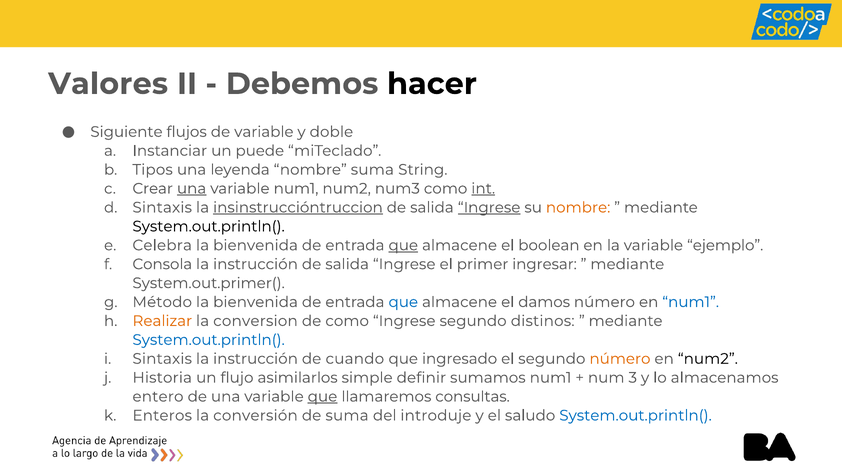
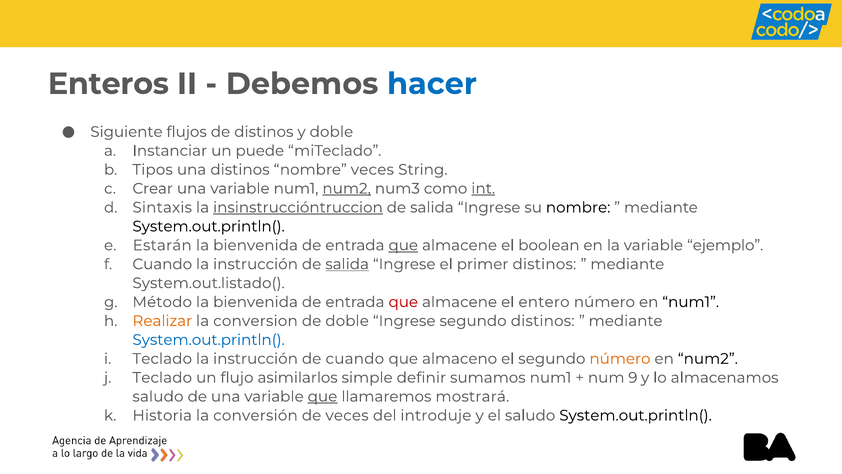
Valores: Valores -> Enteros (108, 84)
hacer colour: black -> blue (432, 84)
de variable: variable -> distinos (264, 132)
una leyenda: leyenda -> distinos (240, 170)
nombre suma: suma -> veces (372, 170)
una underline: present -> none (192, 188)
num2 underline: none -> present (347, 188)
Ingrese underline: present -> none (489, 207)
nombre colour: orange -> black (578, 207)
Celebra: Celebra -> Estarán (162, 245)
Consola: Consola -> Cuando (162, 264)
salida underline: none -> present (347, 264)
primer ingresar: ingresar -> distinos (544, 264)
System.out.primer(: System.out.primer( -> System.out.listado( (209, 283)
que colour: blue -> red (403, 302)
damos: damos -> entero (544, 302)
num1 colour: blue -> black (691, 302)
de como: como -> doble (347, 321)
Sintaxis: Sintaxis -> Teclado (162, 358)
ingresado: ingresado -> almaceno (460, 358)
Historia: Historia -> Teclado (162, 377)
3: 3 -> 9 (633, 377)
entero: entero -> saludo (158, 396)
consultas: consultas -> mostrará (472, 396)
Enteros: Enteros -> Historia (162, 415)
de suma: suma -> veces (347, 415)
System.out.println( colour: blue -> black (636, 415)
